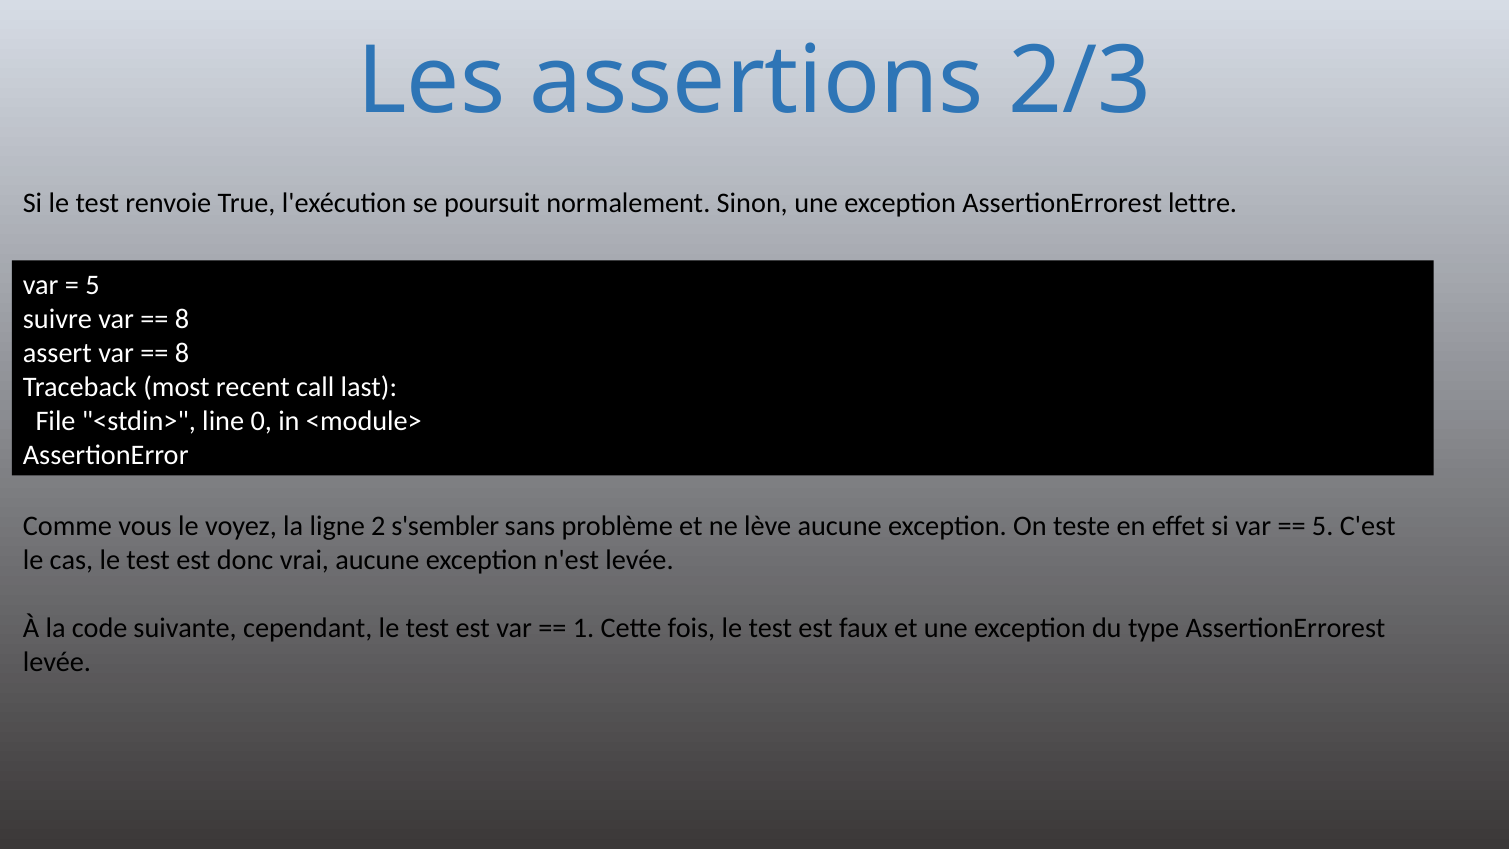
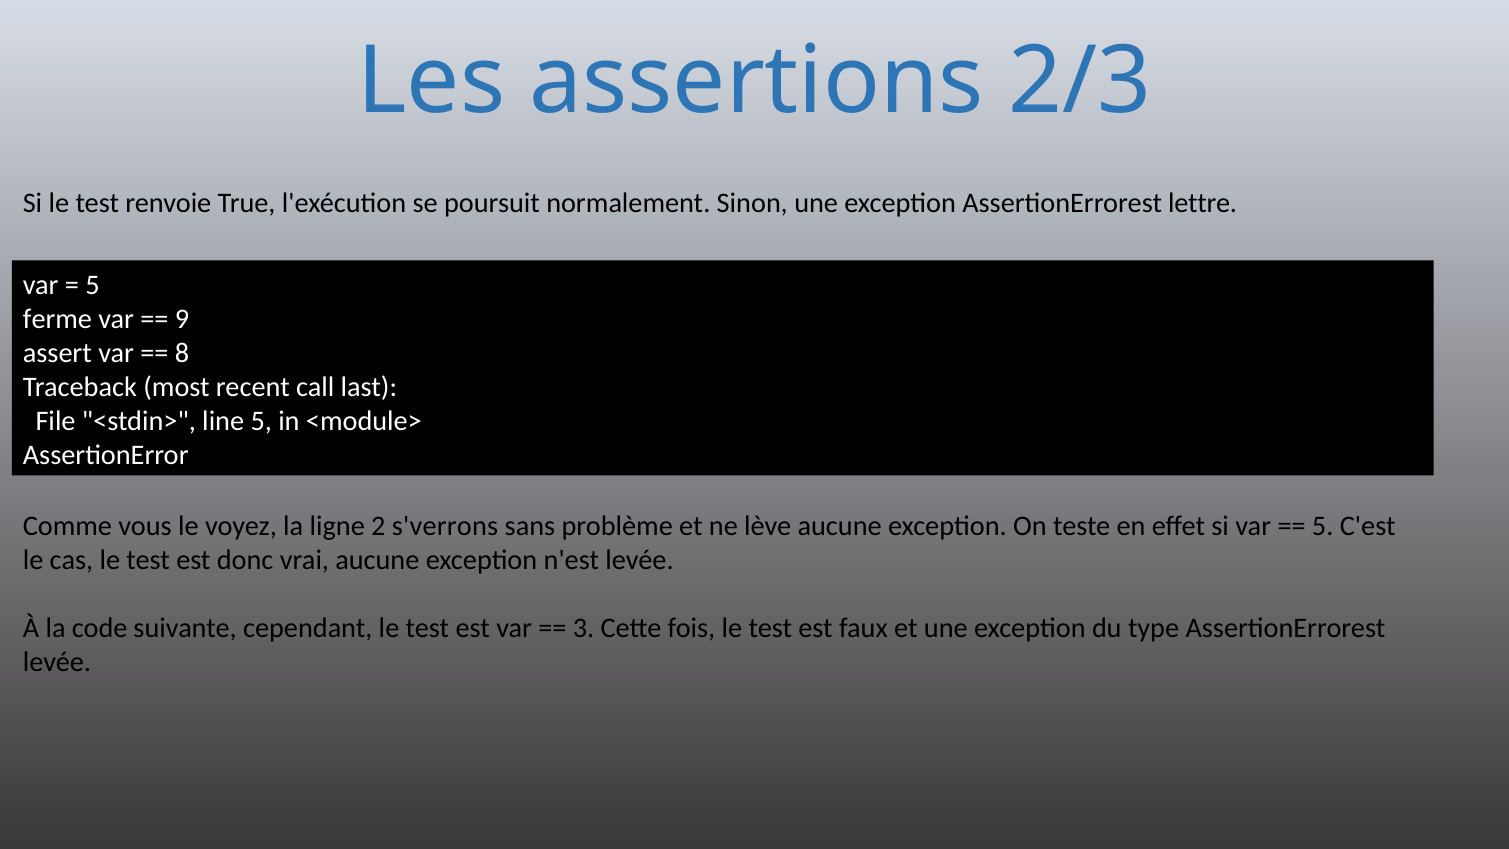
suivre: suivre -> ferme (57, 319)
8: 8 -> 9 (182, 319)
line 0: 0 -> 5 (261, 421)
s'sembler: s'sembler -> s'verrons (445, 526)
1: 1 -> 3 (584, 628)
